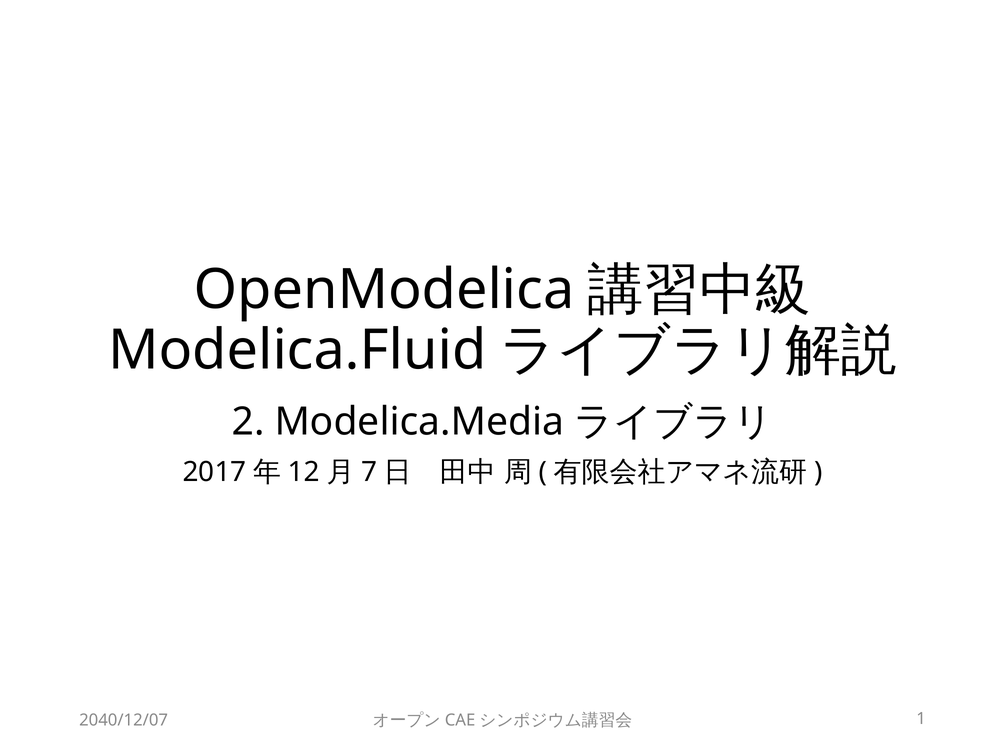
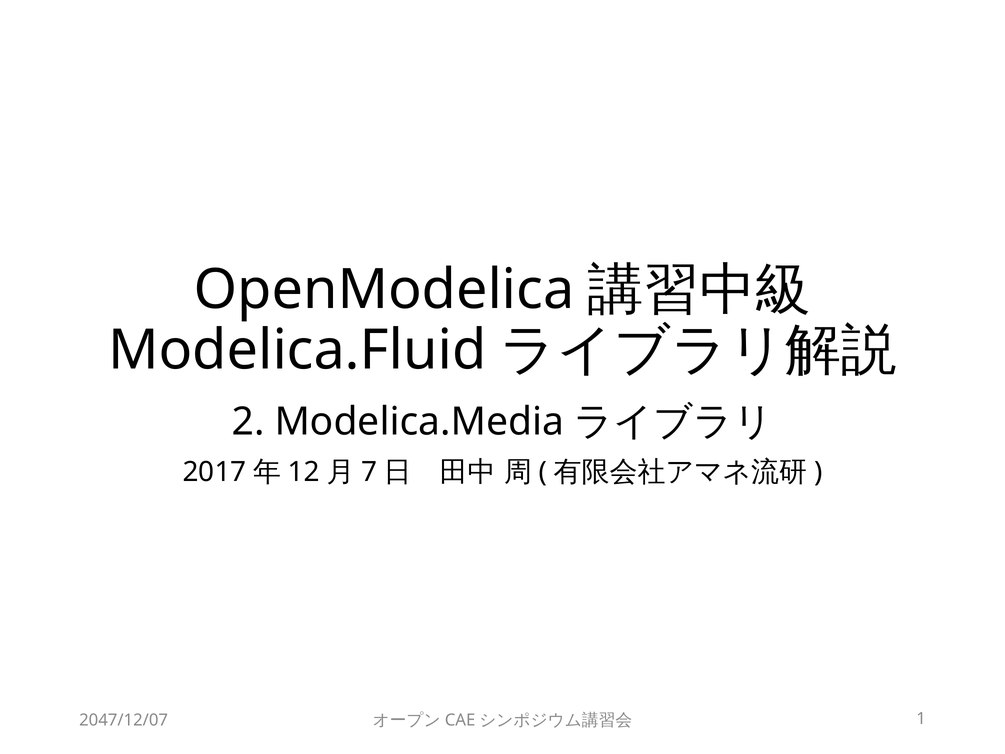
2040/12/07: 2040/12/07 -> 2047/12/07 (124, 720)
